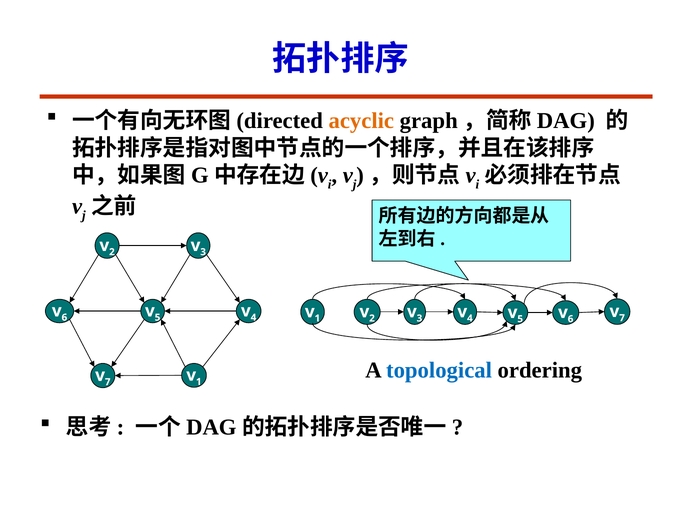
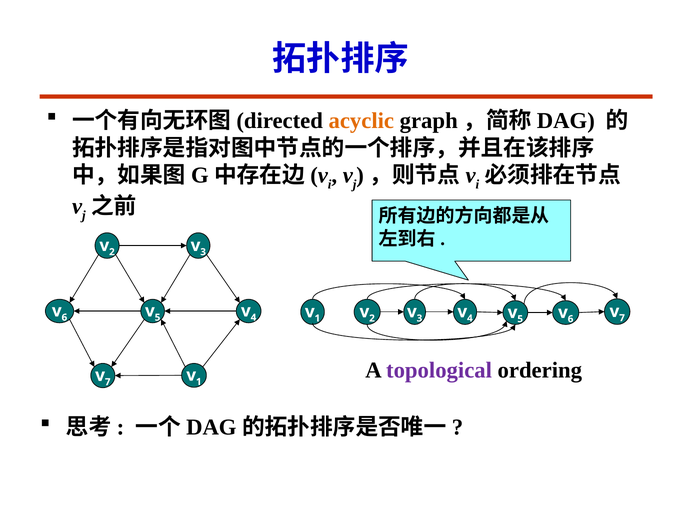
topological colour: blue -> purple (439, 370)
